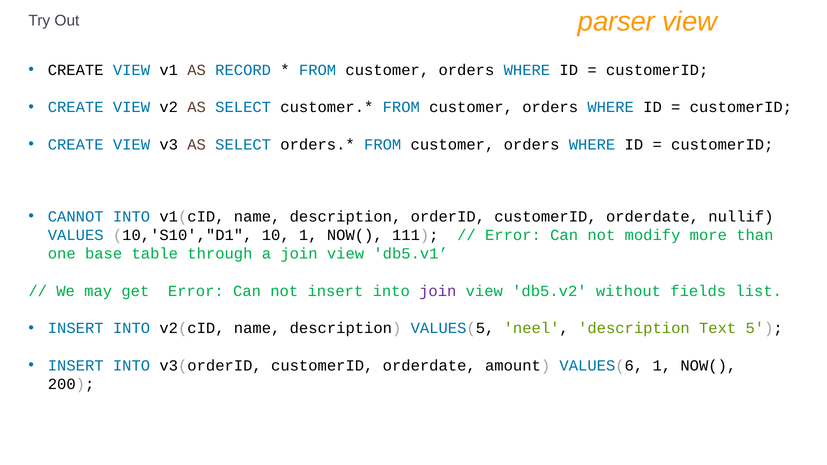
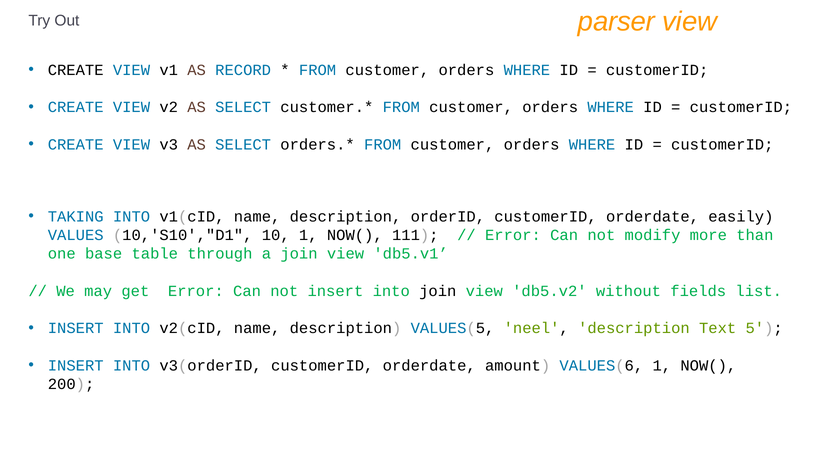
CANNOT: CANNOT -> TAKING (76, 217)
nullif: nullif -> easily (741, 217)
join colour: purple -> black (438, 291)
